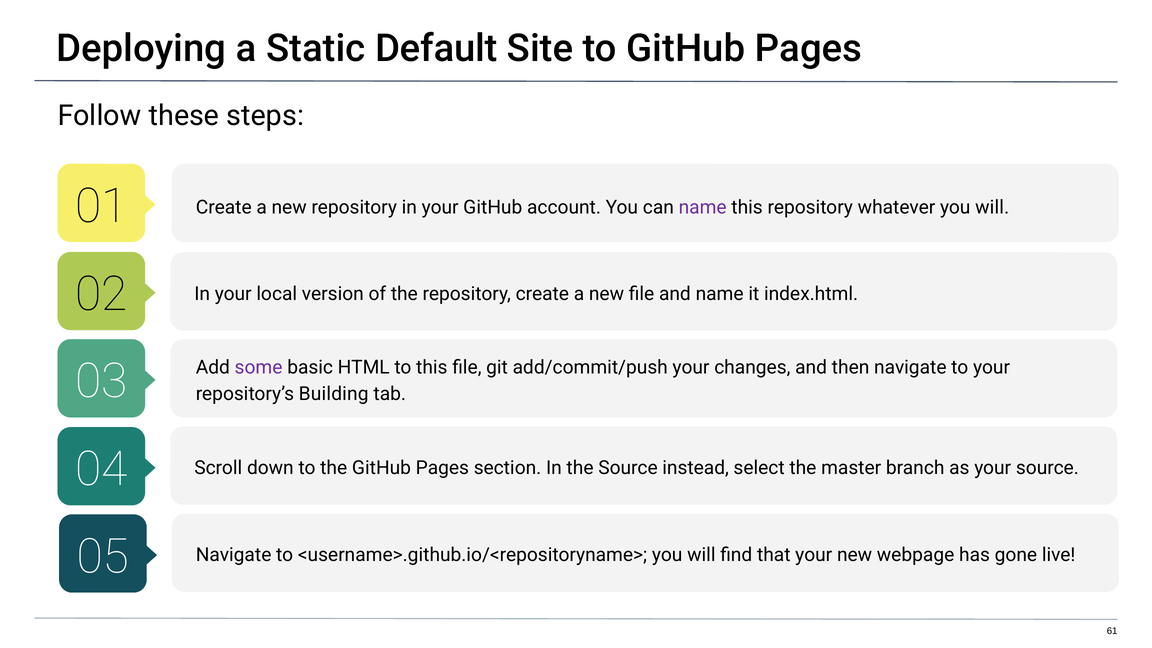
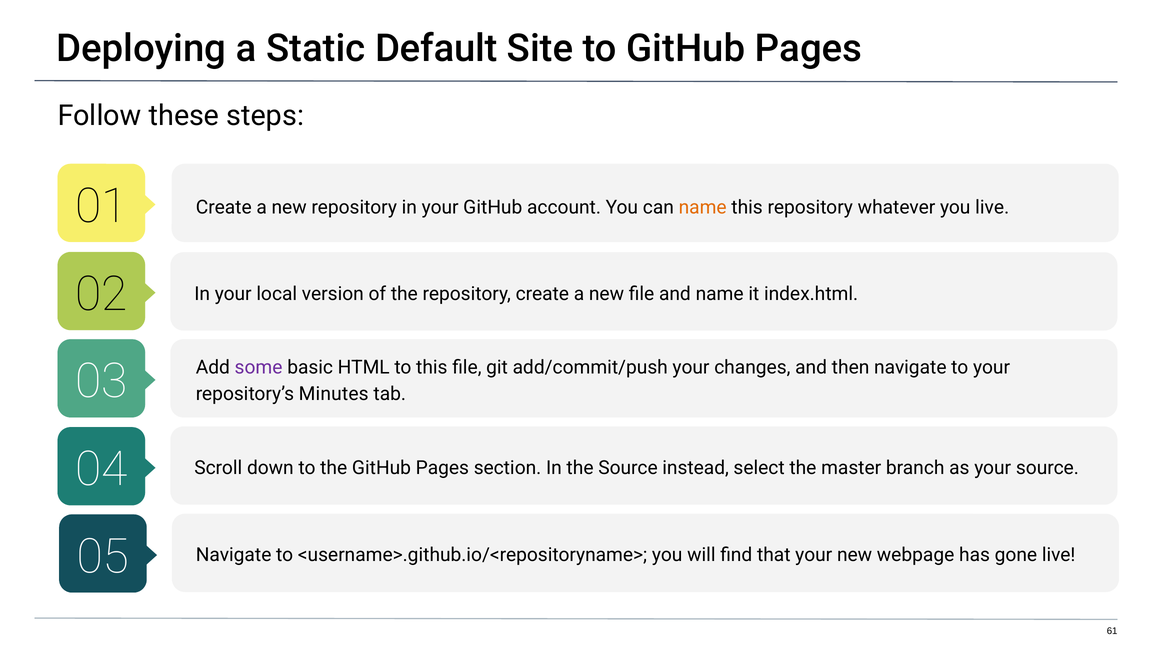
name colour: purple -> orange (703, 207)
whatever you will: will -> live (992, 207)
Building: Building -> Minutes (334, 394)
